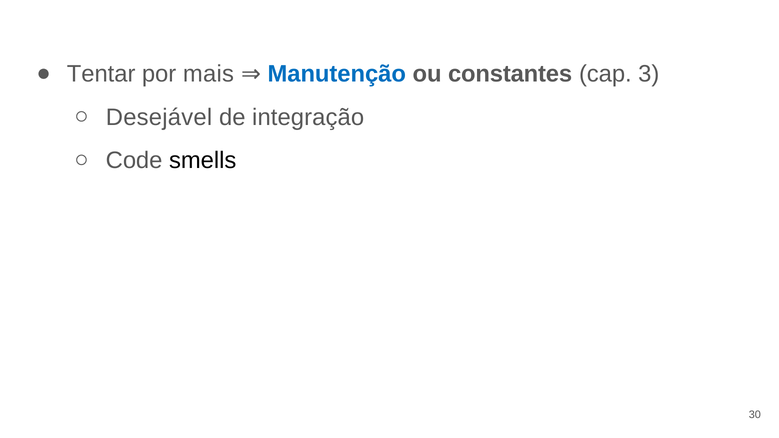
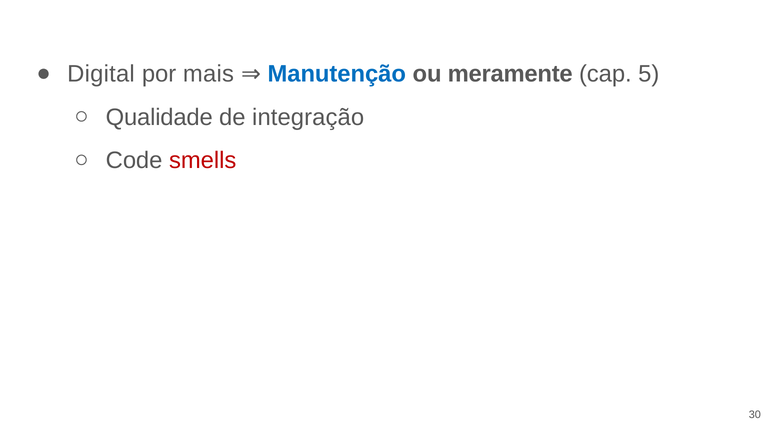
Tentar: Tentar -> Digital (101, 74)
constantes: constantes -> meramente (510, 74)
3: 3 -> 5 (649, 74)
Desejável: Desejável -> Qualidade (159, 117)
smells colour: black -> red (203, 161)
